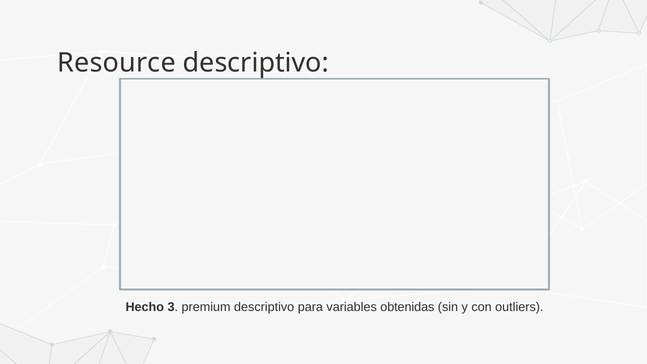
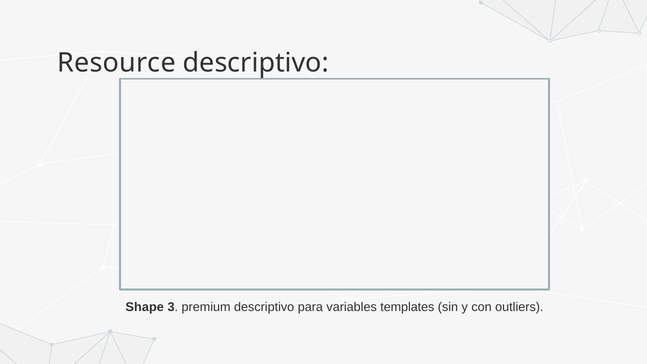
Hecho: Hecho -> Shape (145, 307)
obtenidas: obtenidas -> templates (407, 307)
